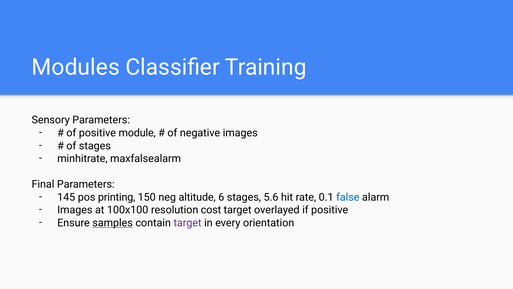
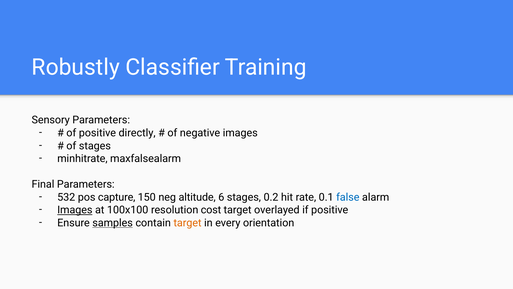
Modules: Modules -> Robustly (76, 67)
module: module -> directly (137, 133)
145: 145 -> 532 (66, 197)
printing: printing -> capture (117, 197)
5.6: 5.6 -> 0.2 (271, 197)
Images underline: none -> present (75, 210)
target colour: purple -> orange (188, 223)
